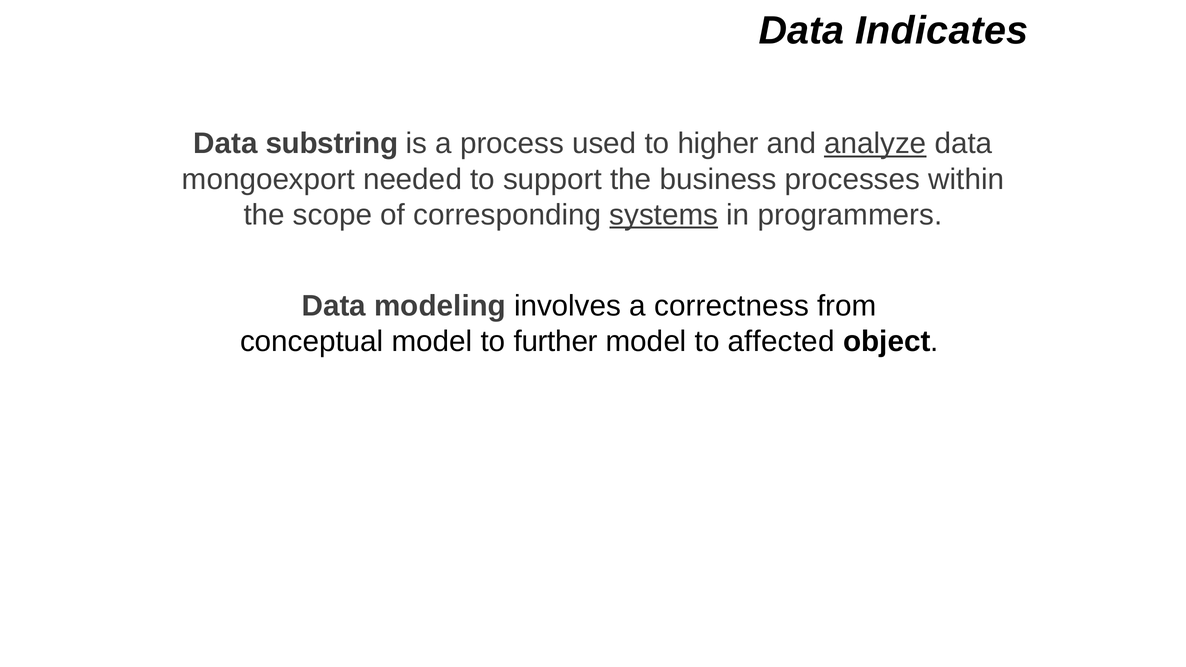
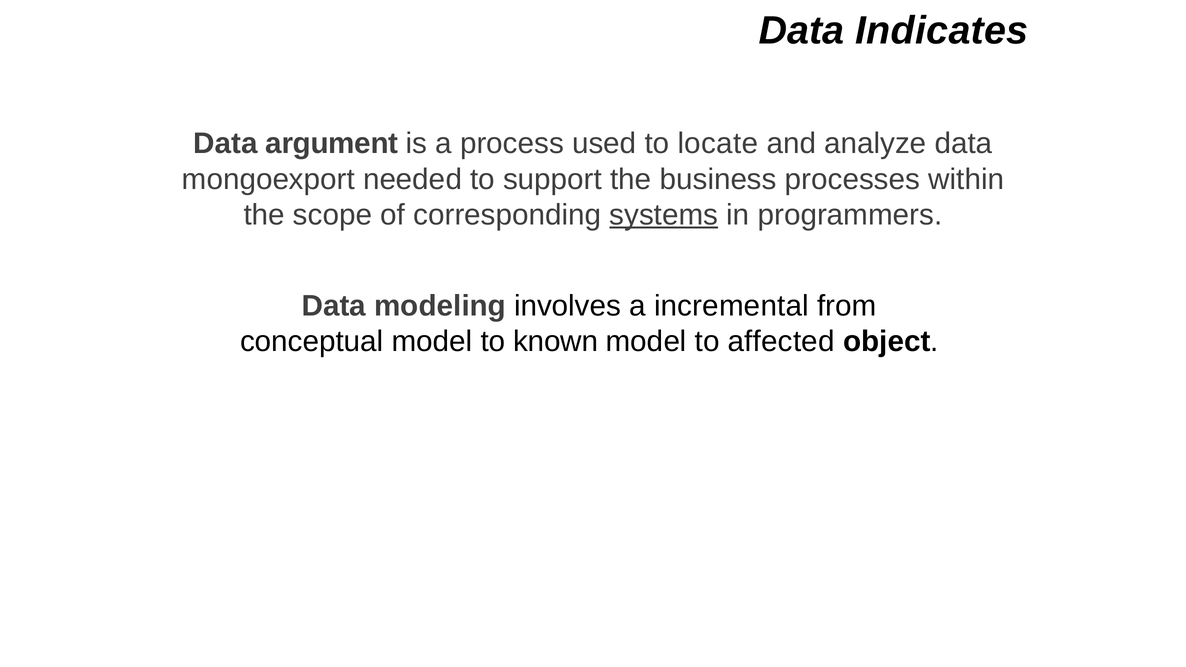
substring: substring -> argument (332, 144)
higher: higher -> locate (718, 144)
analyze underline: present -> none (875, 144)
correctness: correctness -> incremental (731, 306)
further: further -> known (556, 342)
